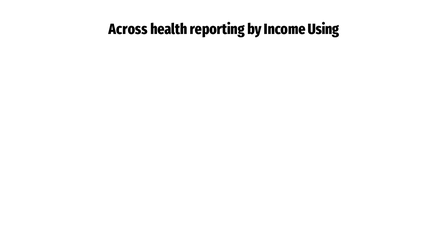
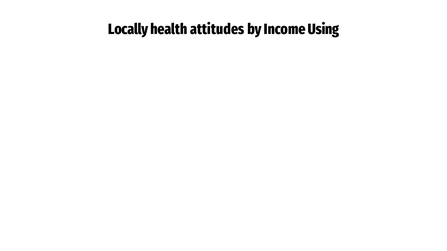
Across: Across -> Locally (128, 29)
reporting: reporting -> attitudes (217, 29)
